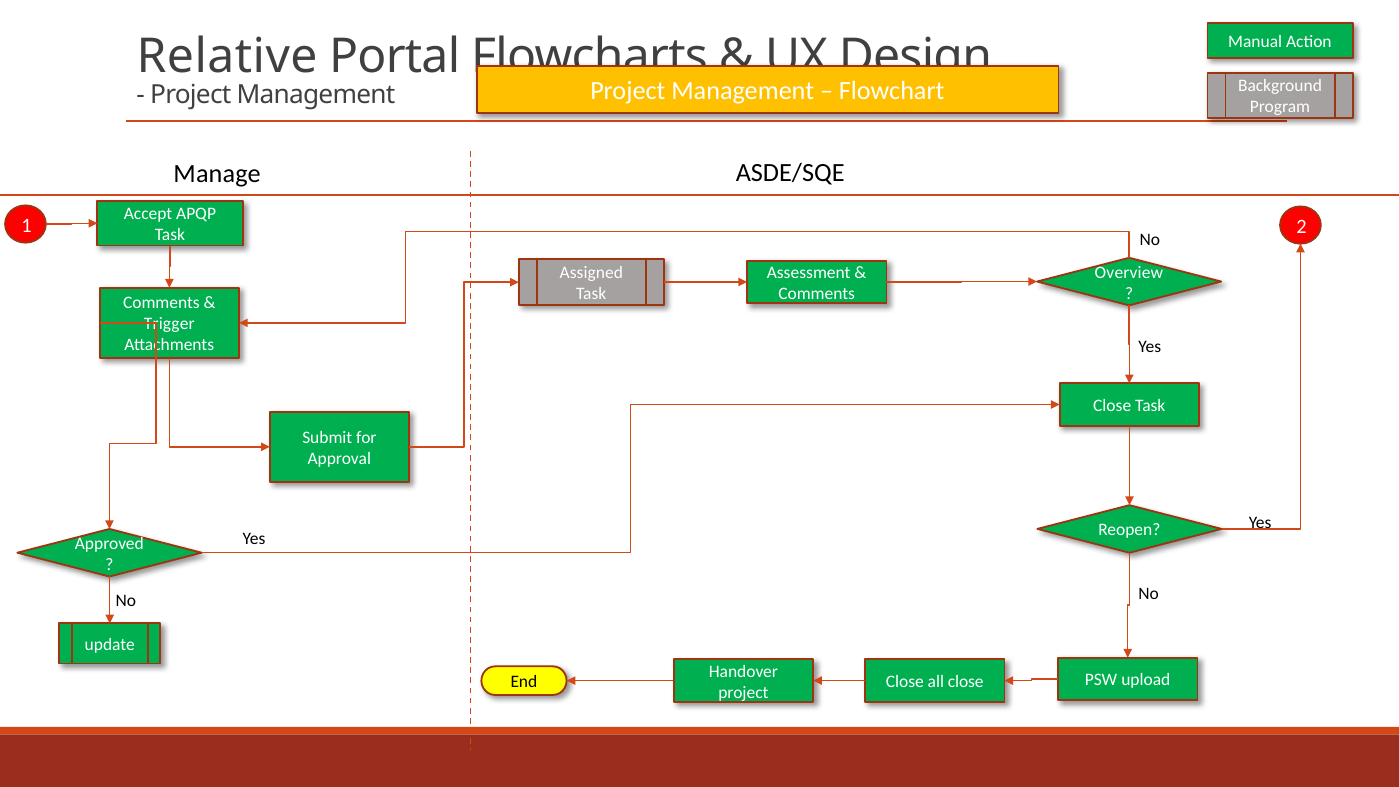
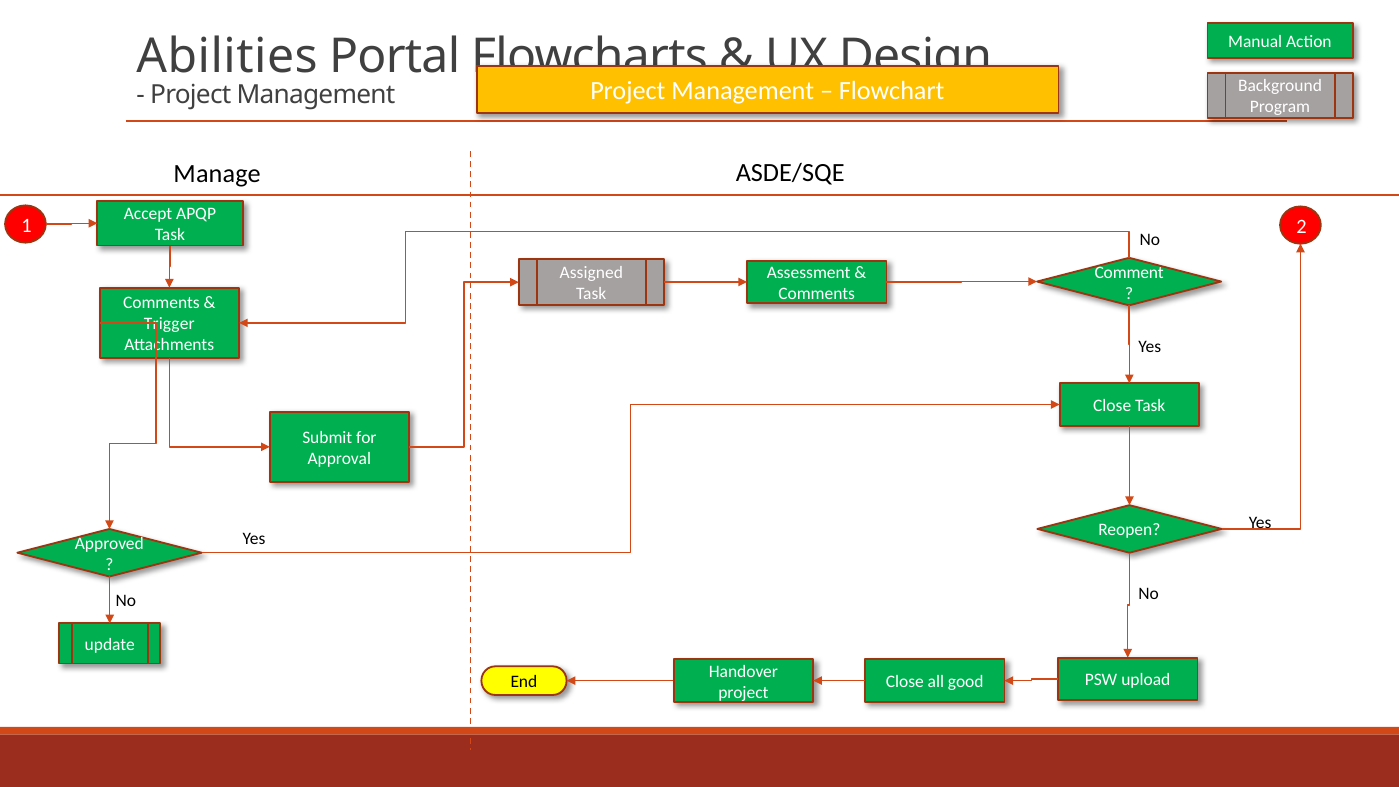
Relative: Relative -> Abilities (227, 57)
Overview: Overview -> Comment (1129, 272)
all close: close -> good (966, 682)
